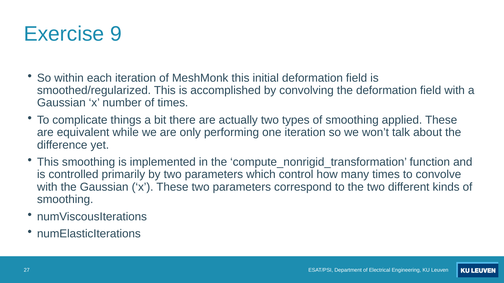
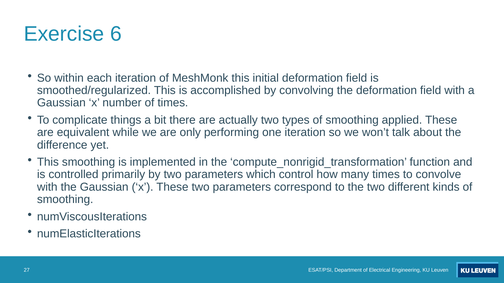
9: 9 -> 6 (116, 34)
